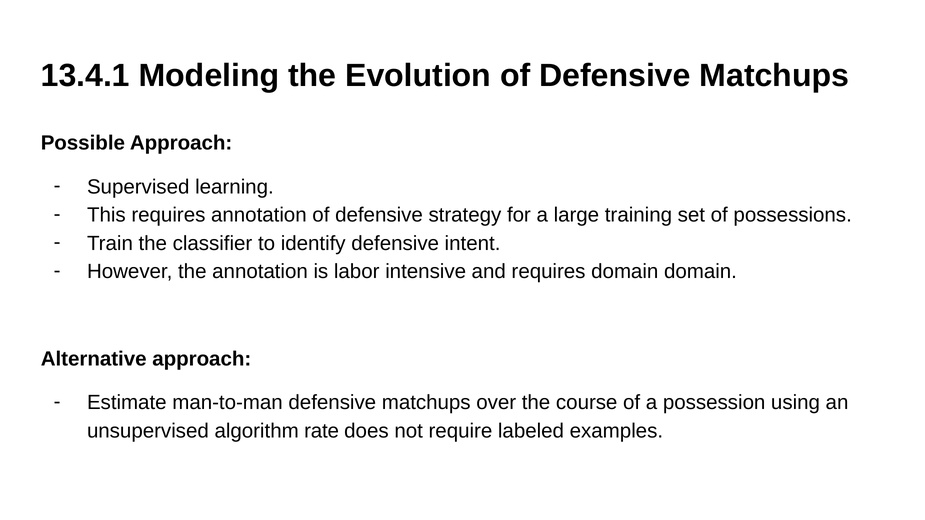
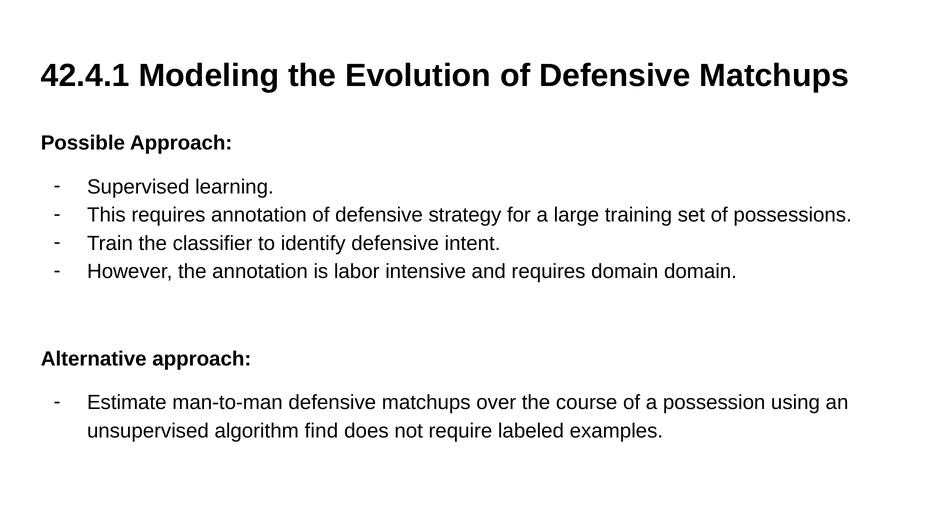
13.4.1: 13.4.1 -> 42.4.1 (85, 76)
rate: rate -> find (321, 431)
